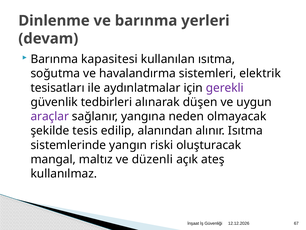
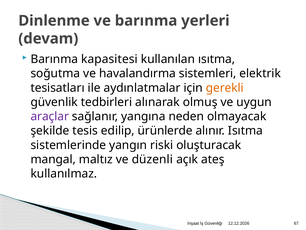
gerekli colour: purple -> orange (225, 88)
düşen: düşen -> olmuş (200, 102)
alanından: alanından -> ürünlerde (165, 131)
